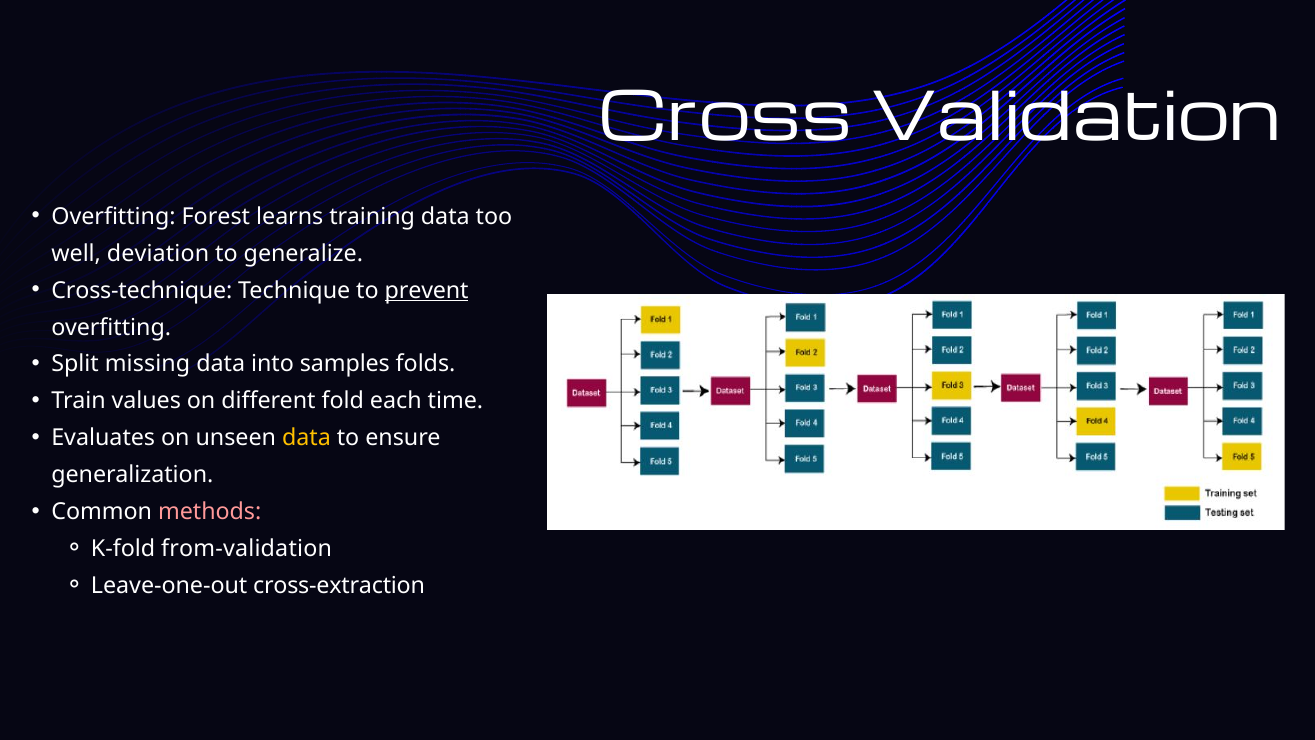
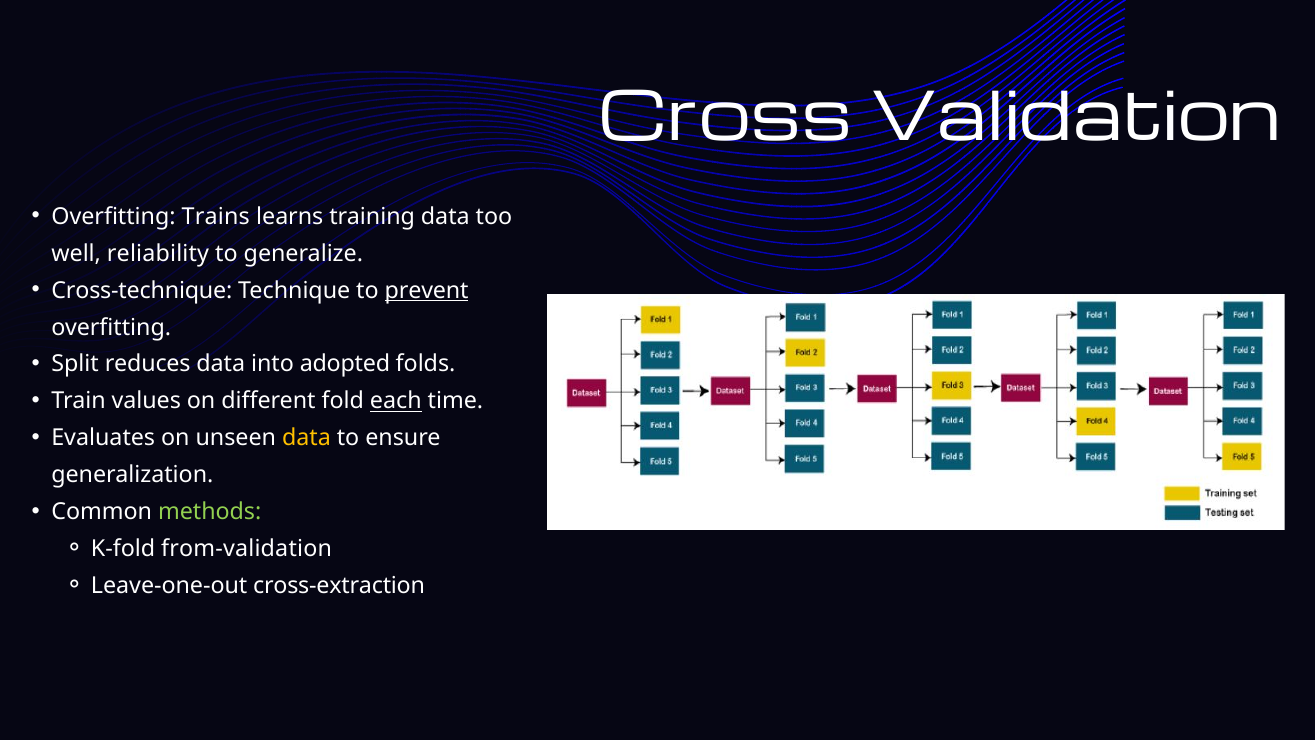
Forest: Forest -> Trains (216, 216)
deviation: deviation -> reliability (158, 253)
missing: missing -> reduces (148, 364)
samples: samples -> adopted (345, 364)
each underline: none -> present (396, 401)
methods colour: pink -> light green (210, 512)
